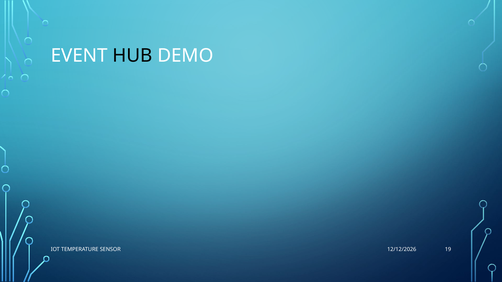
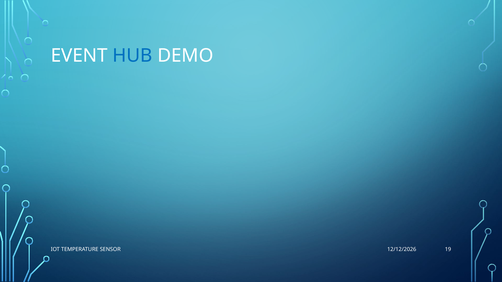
HUB colour: black -> blue (133, 56)
